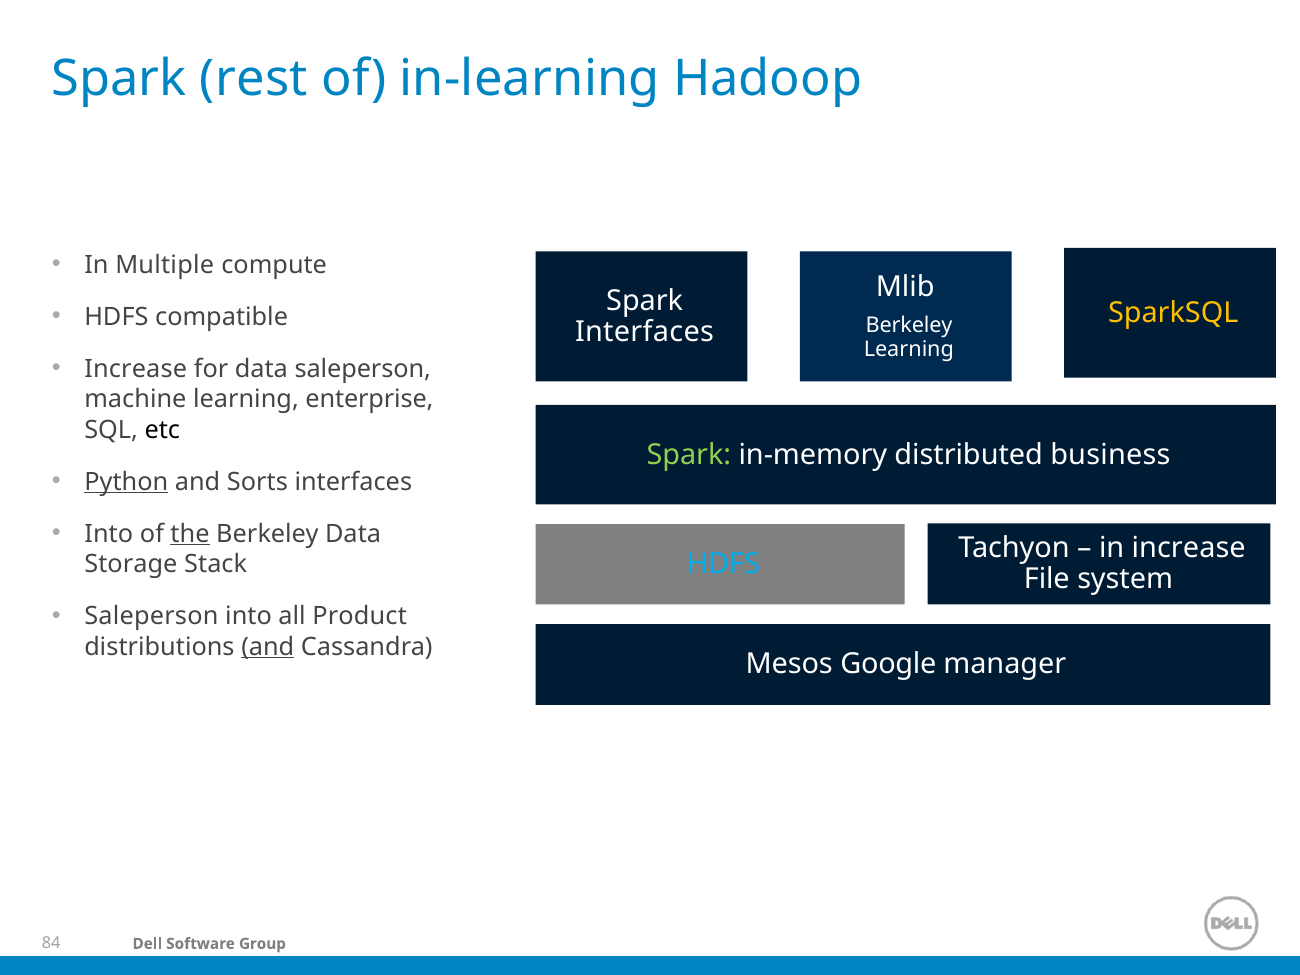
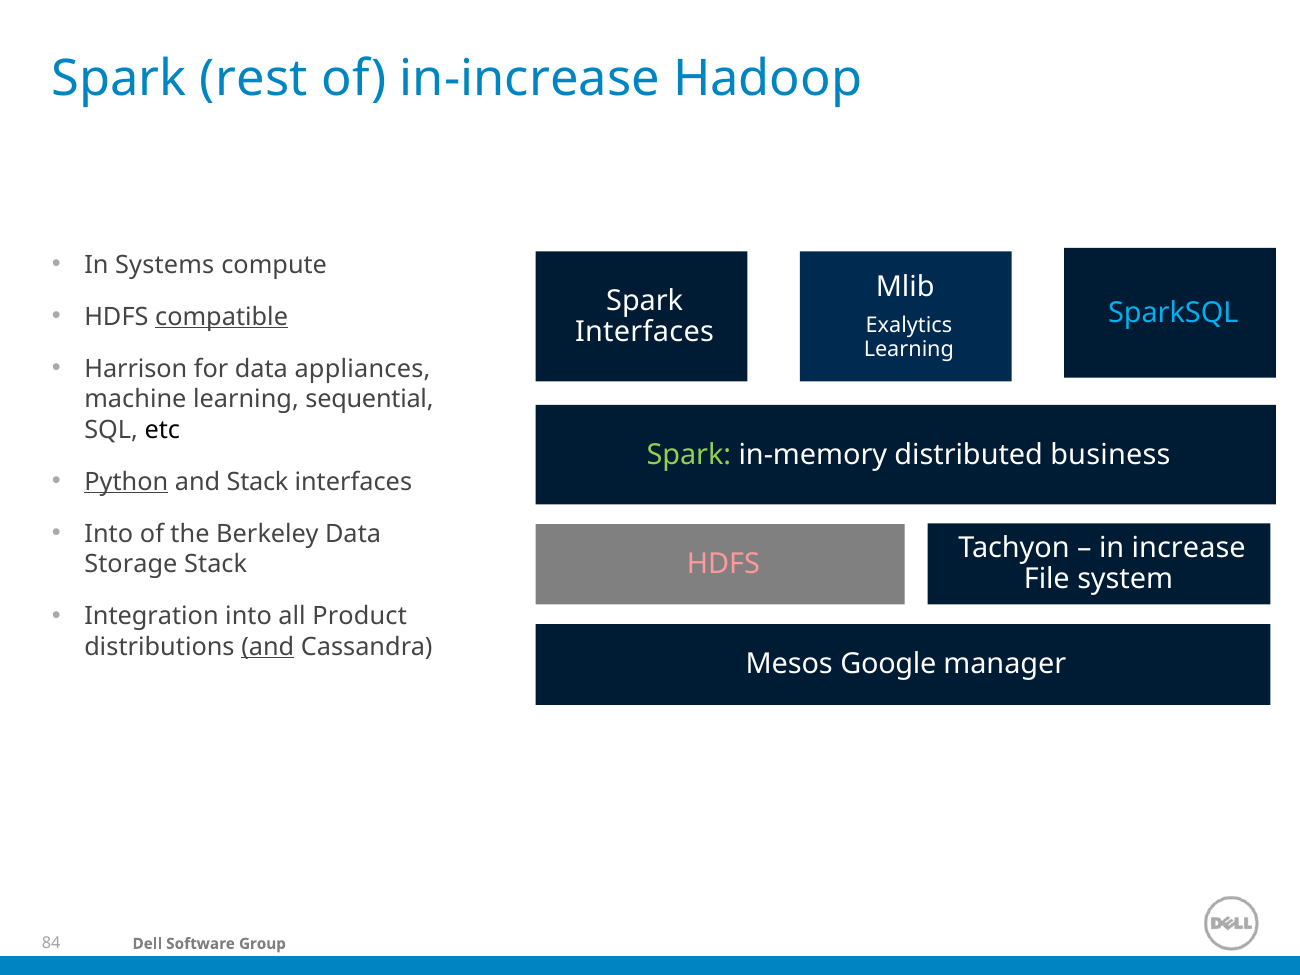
in-learning: in-learning -> in-increase (530, 78)
Multiple: Multiple -> Systems (165, 265)
compatible underline: none -> present (222, 317)
SparkSQL colour: yellow -> light blue (1173, 313)
Berkeley: Berkeley -> Exalytics (909, 326)
Increase: Increase -> Harrison (136, 369)
data saleperson: saleperson -> appliances (363, 369)
enterprise: enterprise -> sequential (369, 399)
and Sorts: Sorts -> Stack (258, 482)
the underline: present -> none (190, 534)
HDFS colour: light blue -> pink (723, 564)
Saleperson: Saleperson -> Integration (151, 616)
